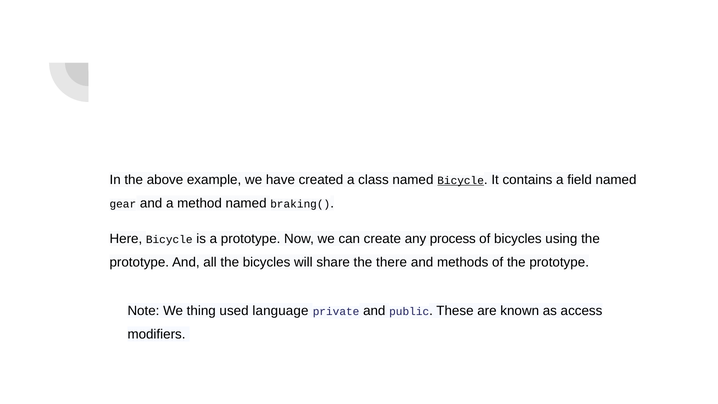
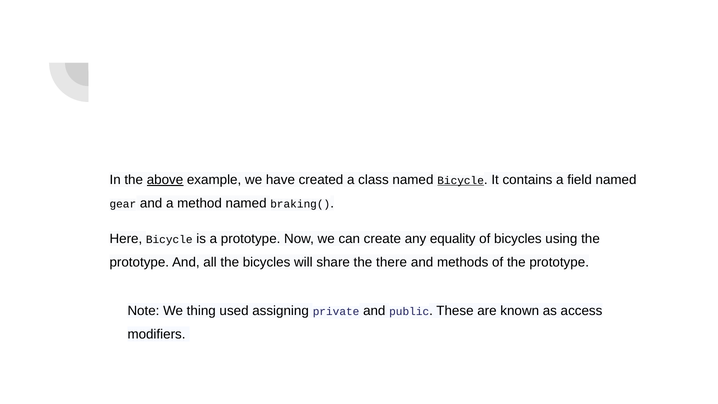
above underline: none -> present (165, 180)
process: process -> equality (453, 239)
language: language -> assigning (281, 311)
